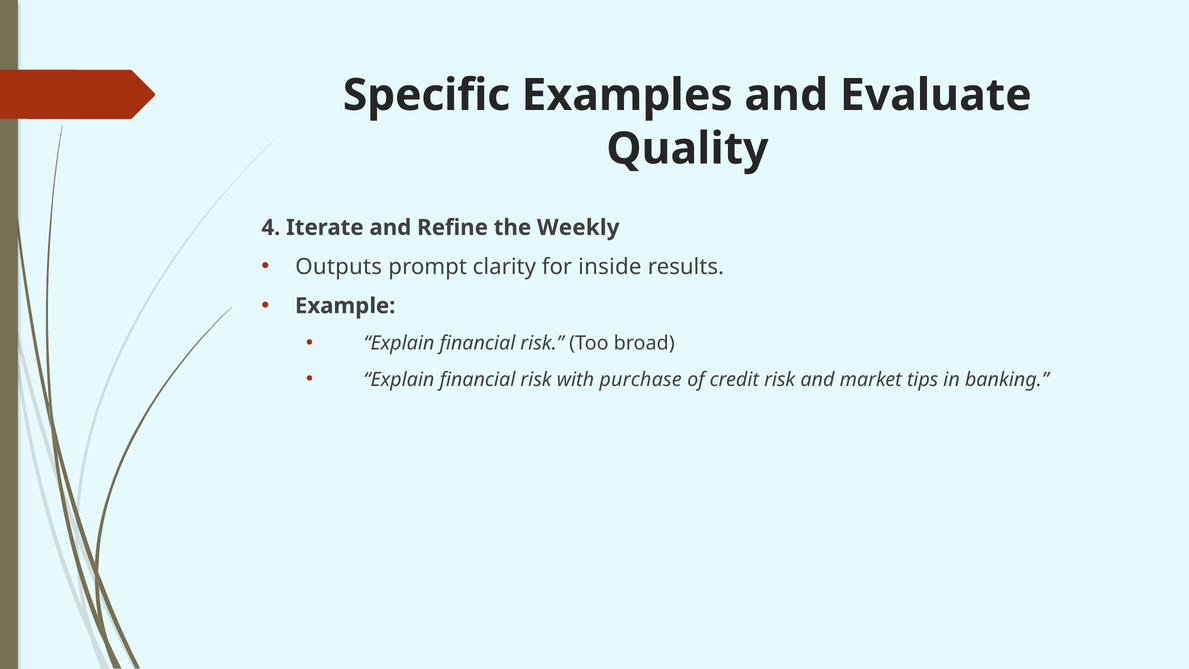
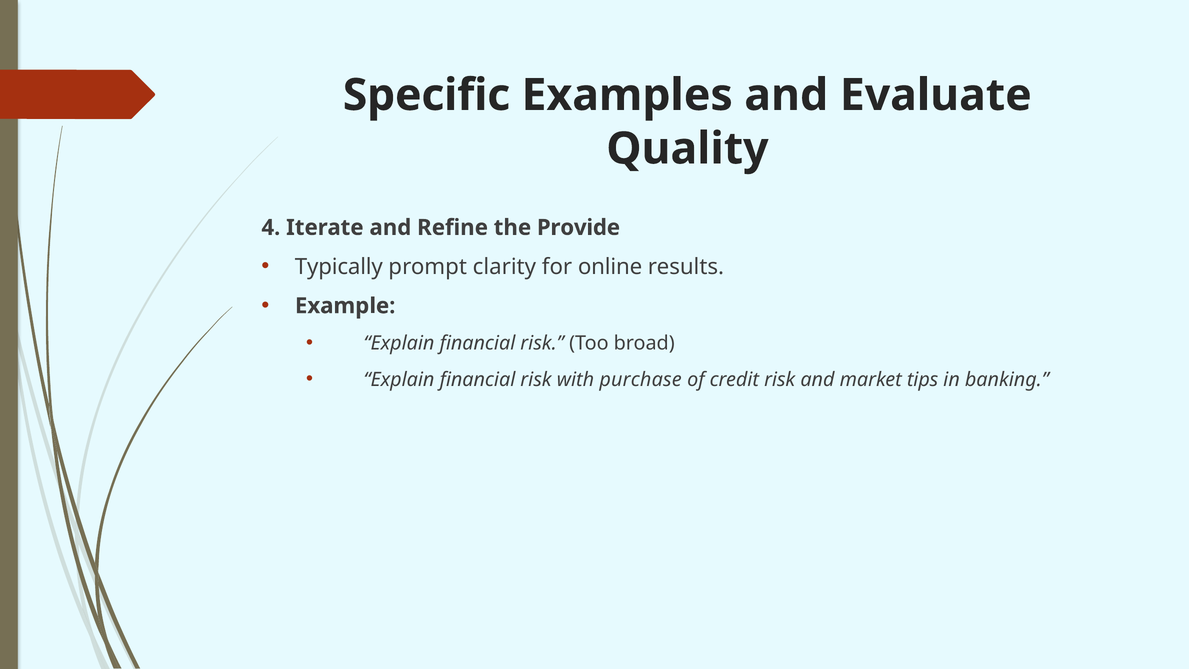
Weekly: Weekly -> Provide (578, 227)
Outputs: Outputs -> Typically (339, 267)
inside: inside -> online (610, 267)
